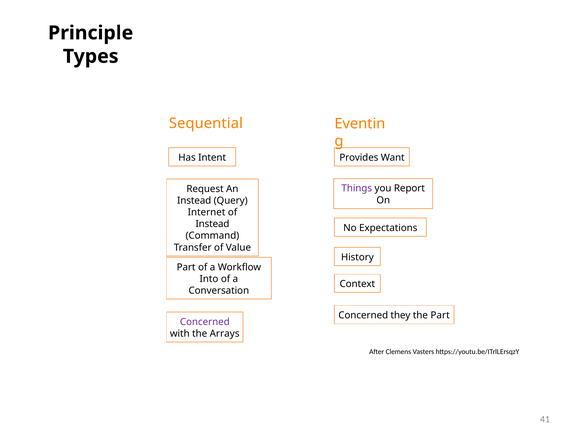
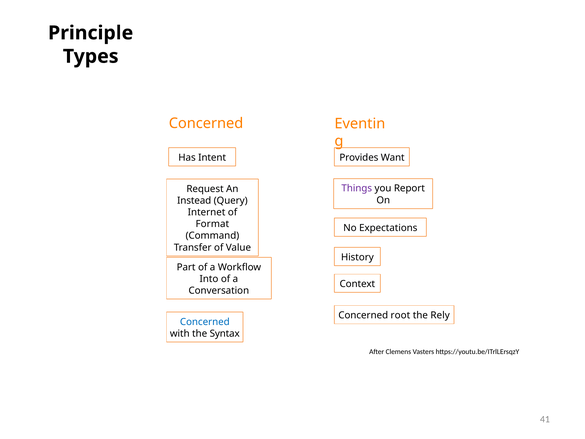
Sequential: Sequential -> Concerned (206, 123)
Instead: Instead -> Format (212, 224)
they: they -> root (400, 315)
the Part: Part -> Rely (440, 315)
Concerned colour: purple -> blue (205, 322)
Arrays: Arrays -> Syntax (225, 333)
